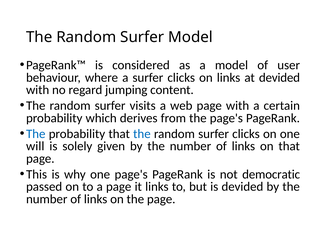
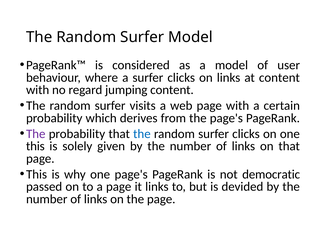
at devided: devided -> content (279, 78)
The colour: blue -> purple (36, 134)
will: will -> this (35, 146)
